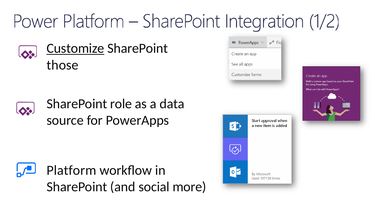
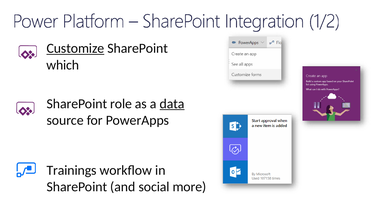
those: those -> which (63, 65)
data underline: none -> present (172, 104)
Platform: Platform -> Trainings (72, 170)
